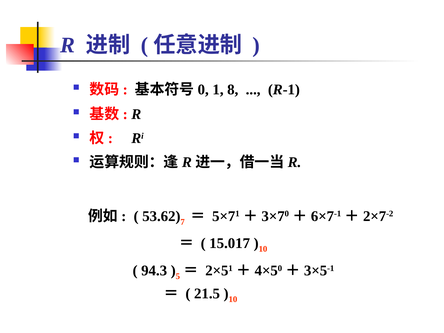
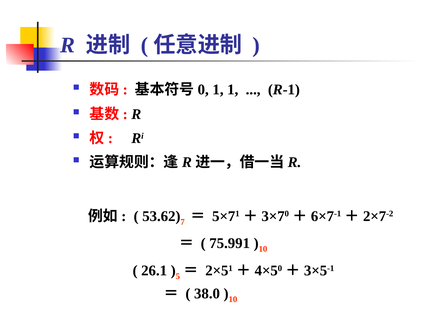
1 8: 8 -> 1 (233, 90)
15.017: 15.017 -> 75.991 (230, 243)
94.3: 94.3 -> 26.1 (154, 271)
21.5: 21.5 -> 38.0 (207, 293)
